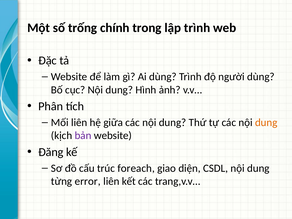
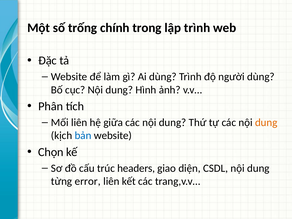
bản colour: purple -> blue (83, 136)
Đăng: Đăng -> Chọn (51, 152)
foreach: foreach -> headers (136, 168)
